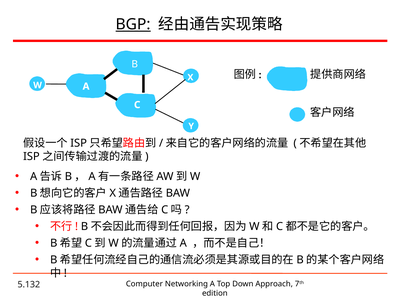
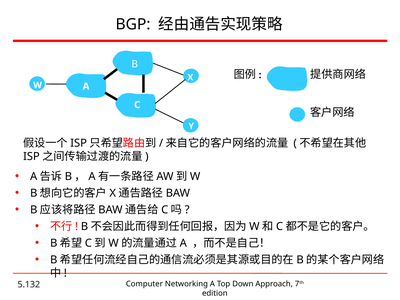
BGP underline: present -> none (133, 24)
